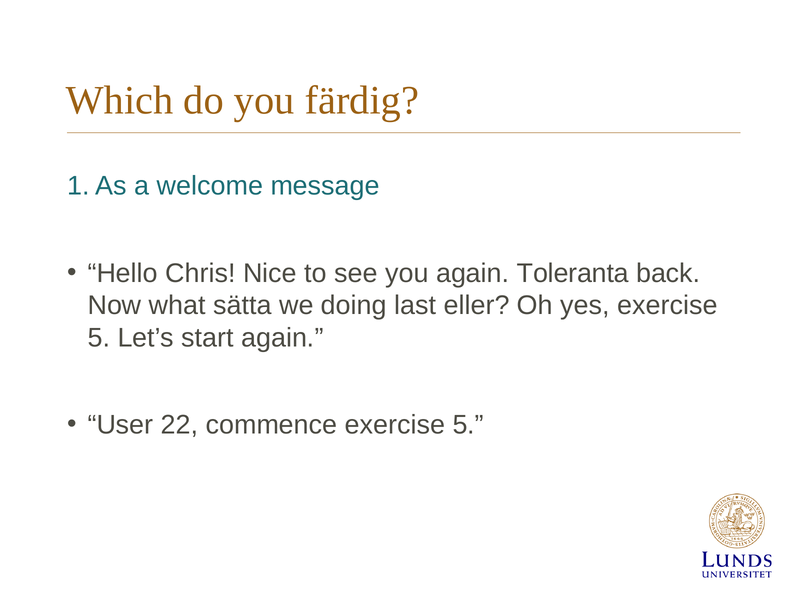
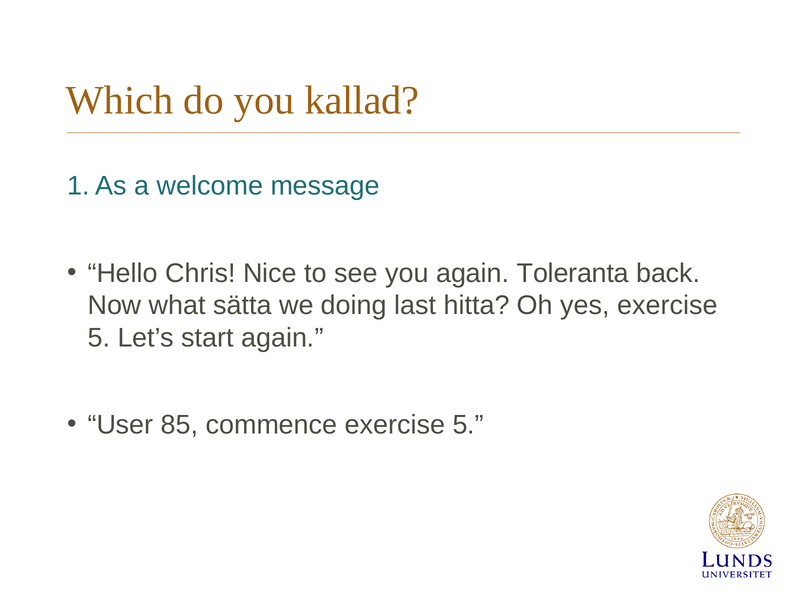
färdig: färdig -> kallad (362, 101)
eller: eller -> hitta (477, 305)
22: 22 -> 85 (179, 425)
